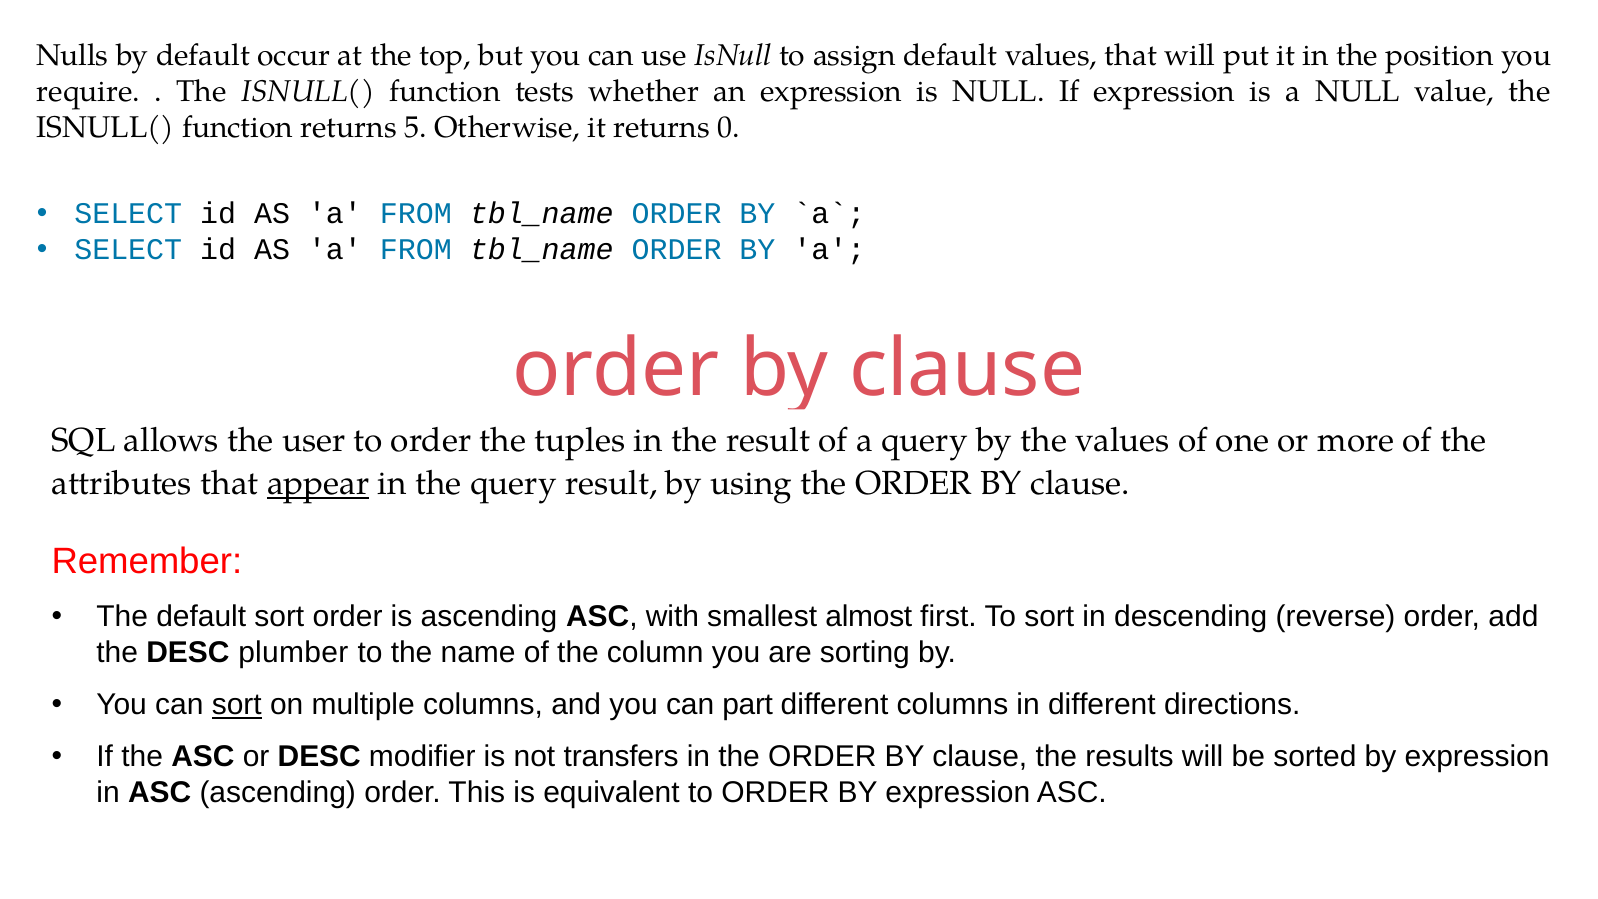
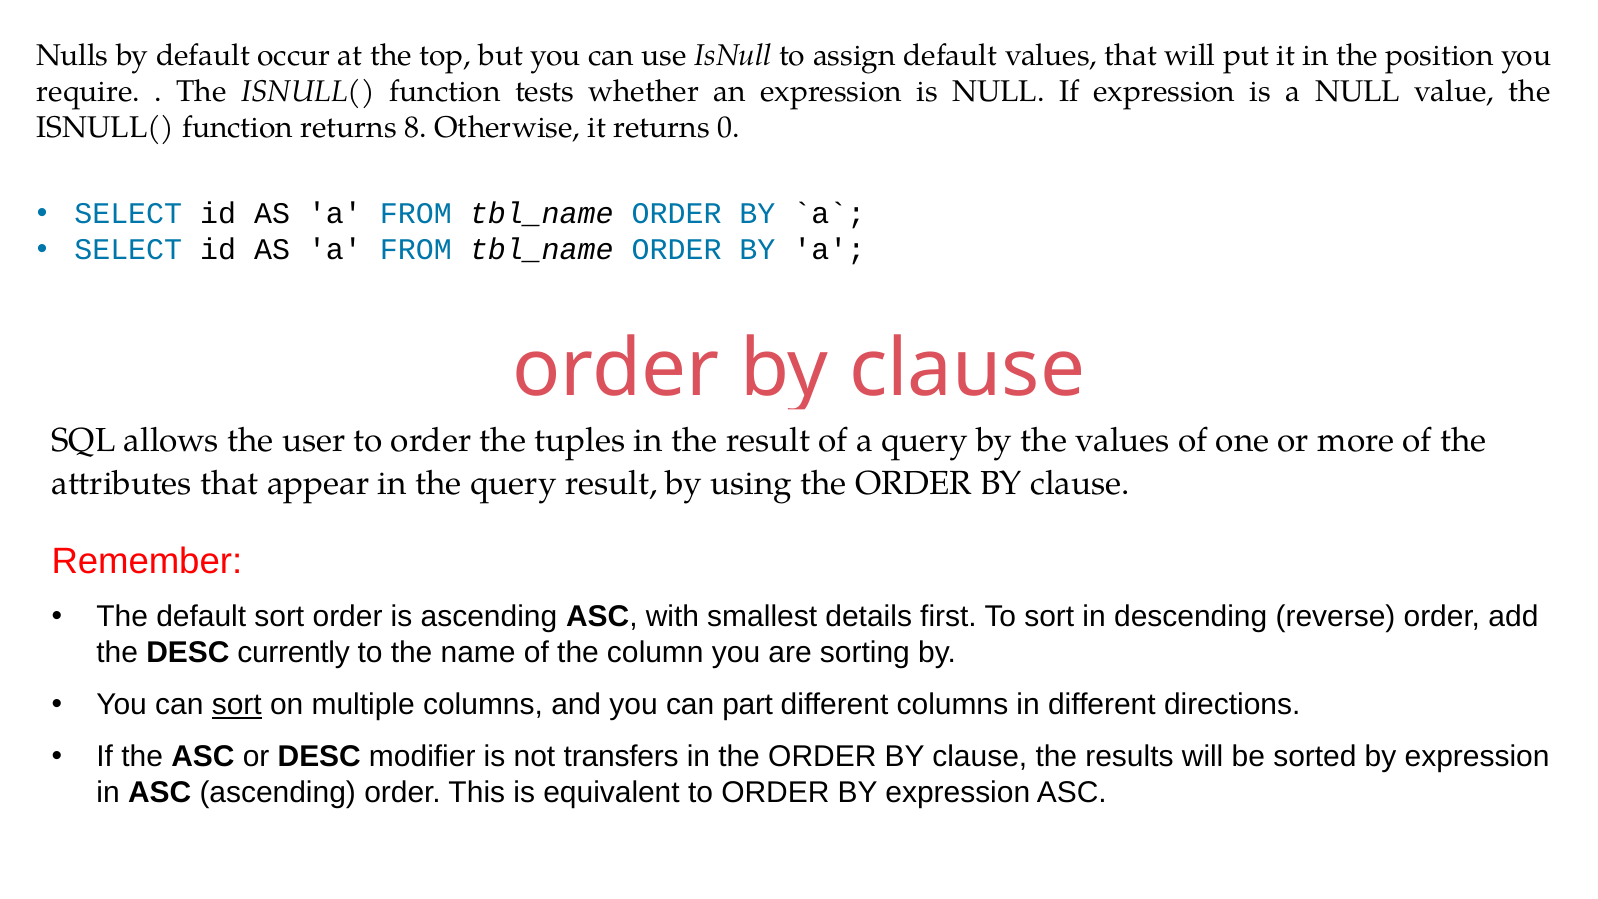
5: 5 -> 8 (416, 128)
appear underline: present -> none (318, 483)
almost: almost -> details (869, 617)
plumber: plumber -> currently (294, 653)
